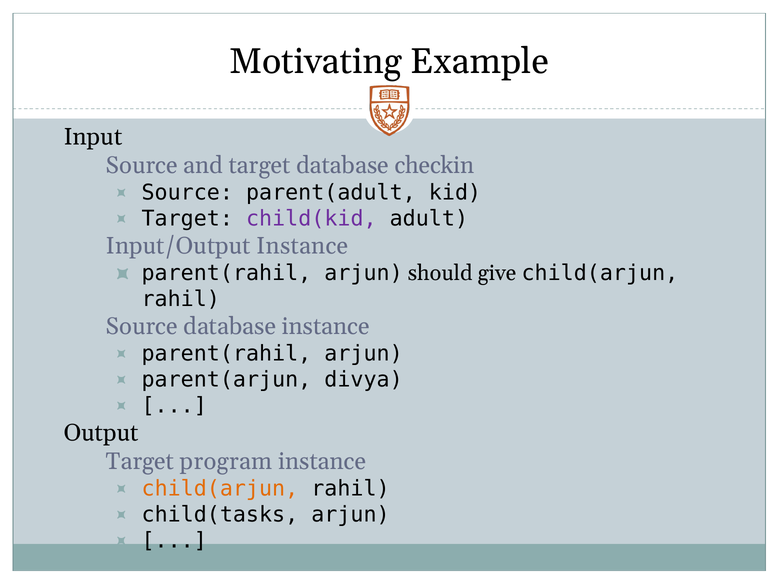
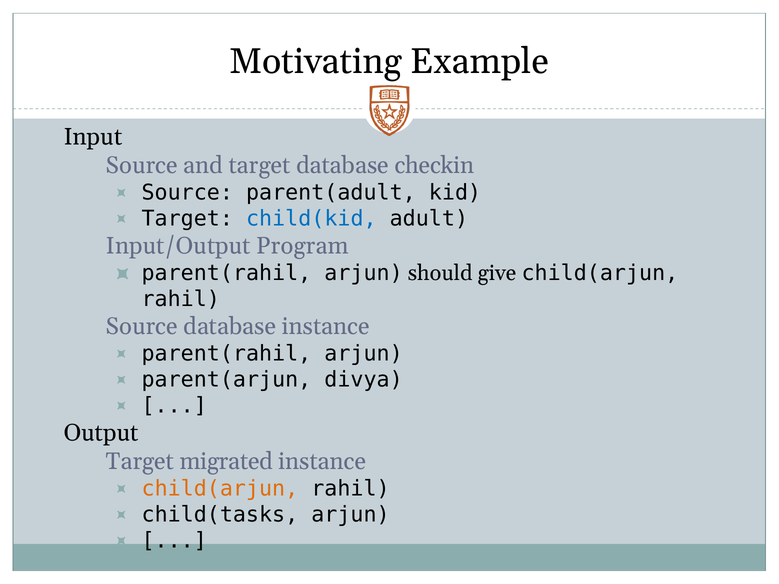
child(kid colour: purple -> blue (311, 219)
Input/Output Instance: Instance -> Program (302, 246)
program: program -> migrated (226, 462)
